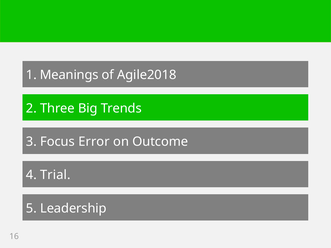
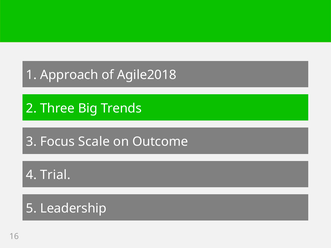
Meanings: Meanings -> Approach (69, 75)
Error: Error -> Scale (94, 142)
